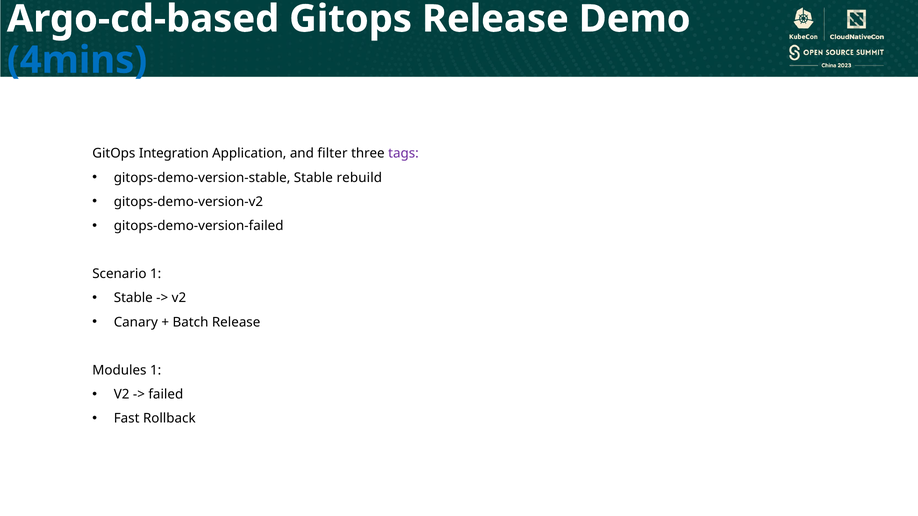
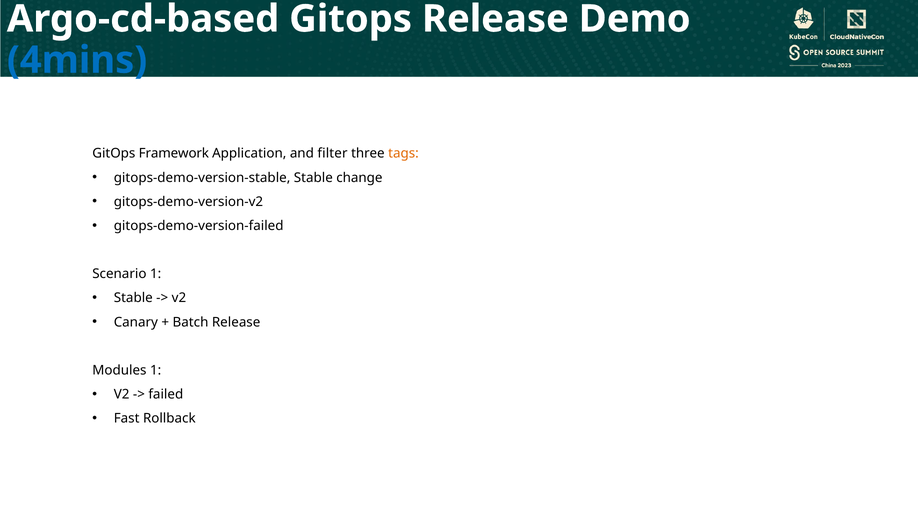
Integration: Integration -> Framework (174, 154)
tags colour: purple -> orange (403, 154)
rebuild: rebuild -> change (359, 178)
